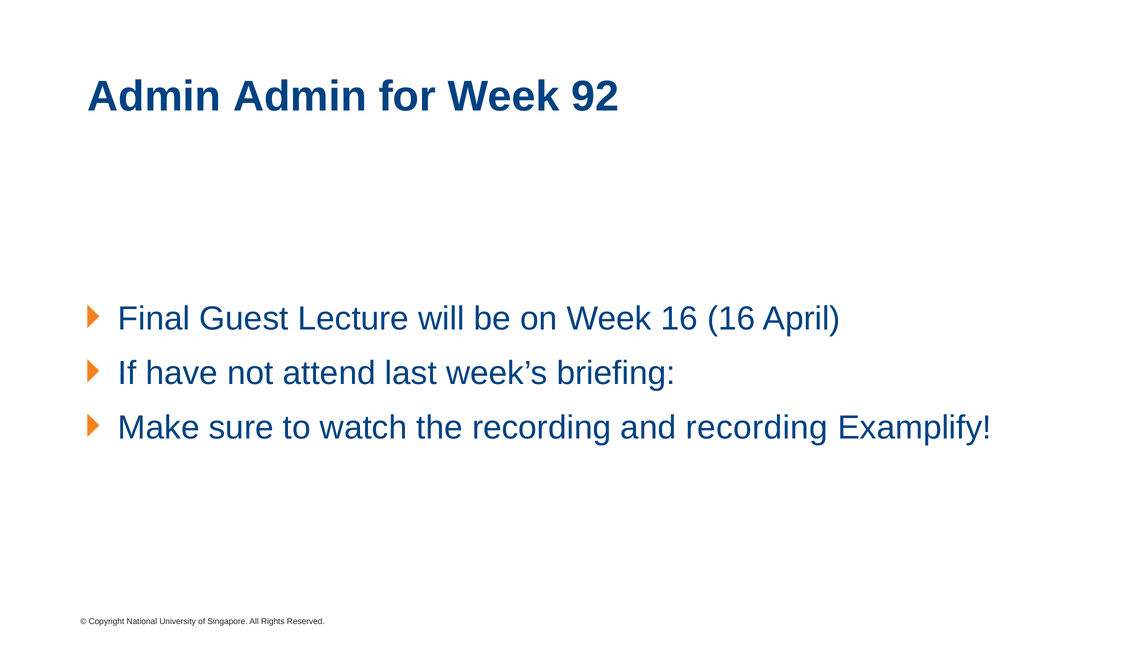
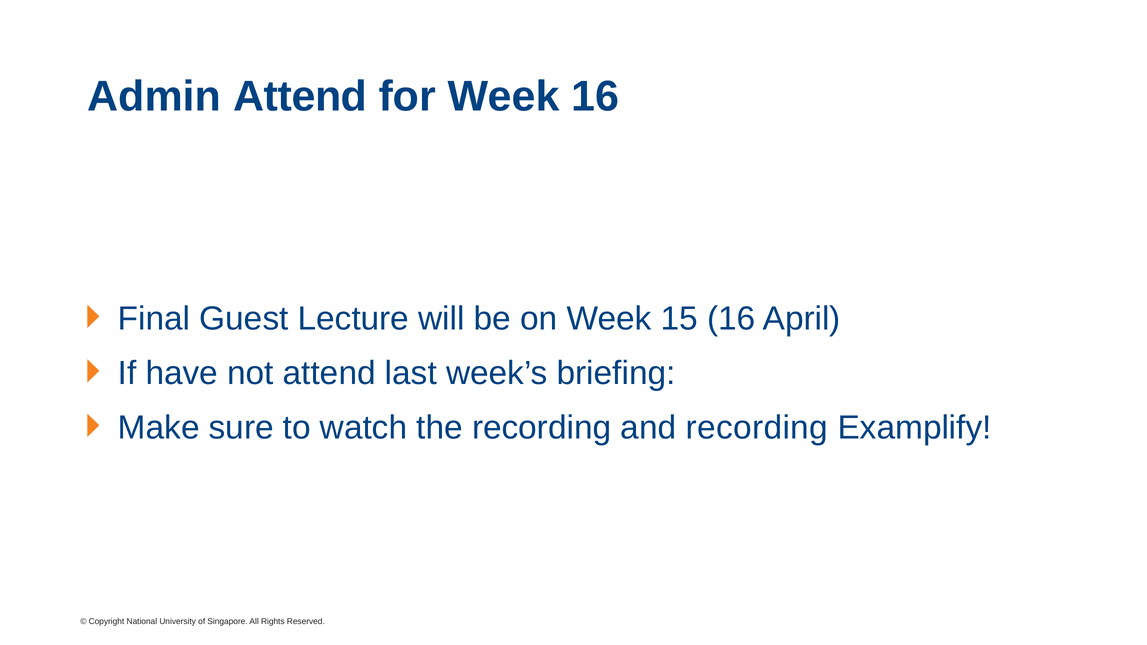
Admin Admin: Admin -> Attend (300, 96)
Week 92: 92 -> 16 (595, 96)
Week 16: 16 -> 15 (679, 319)
